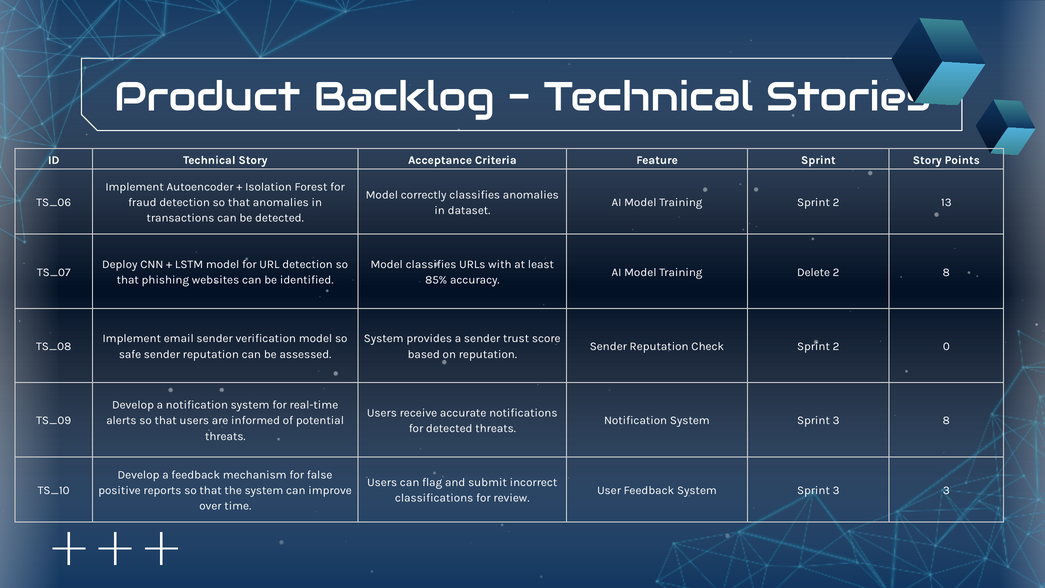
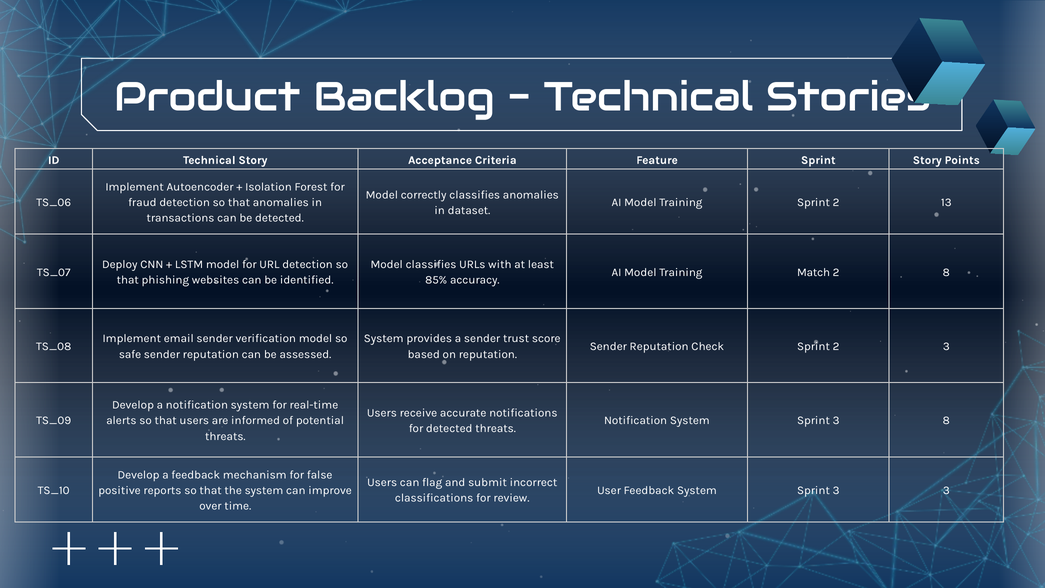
Delete: Delete -> Match (814, 272)
2 0: 0 -> 3 (946, 346)
